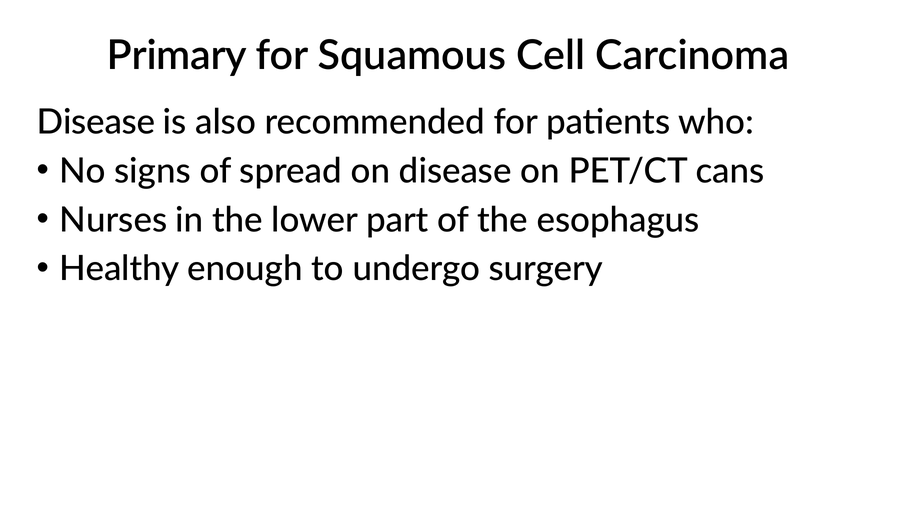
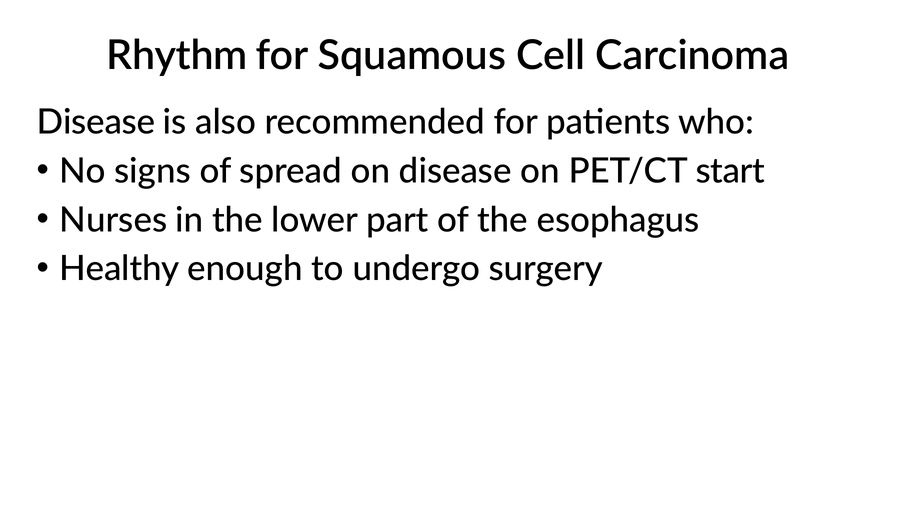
Primary: Primary -> Rhythm (177, 56)
cans: cans -> start (730, 171)
